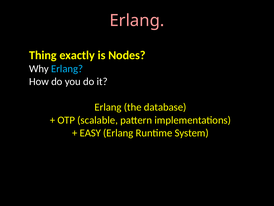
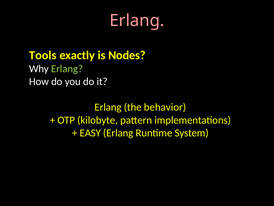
Thing: Thing -> Tools (43, 55)
Erlang colour: light blue -> light green (67, 69)
database: database -> behavior (165, 107)
scalable: scalable -> kilobyte (98, 120)
